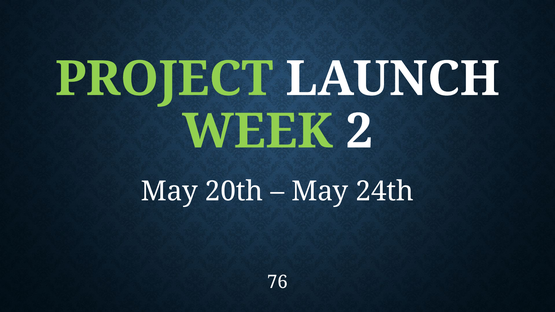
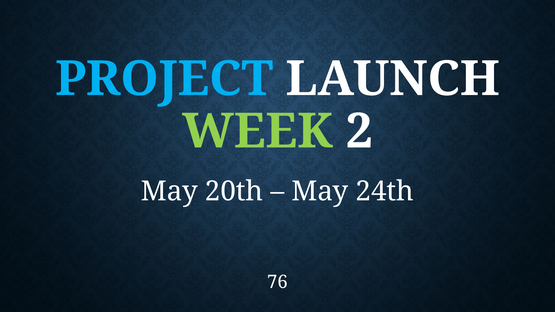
PROJECT colour: light green -> light blue (164, 79)
